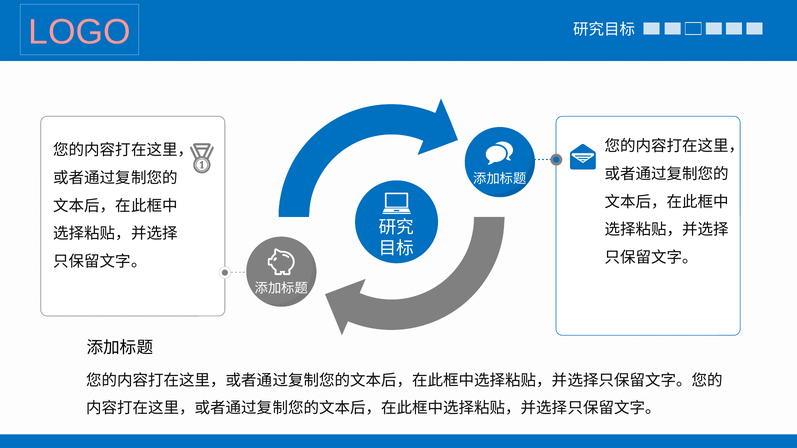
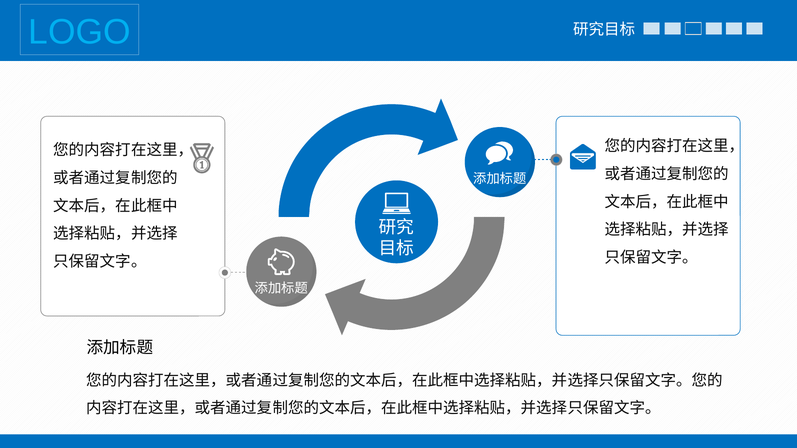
LOGO colour: pink -> light blue (80, 32)
